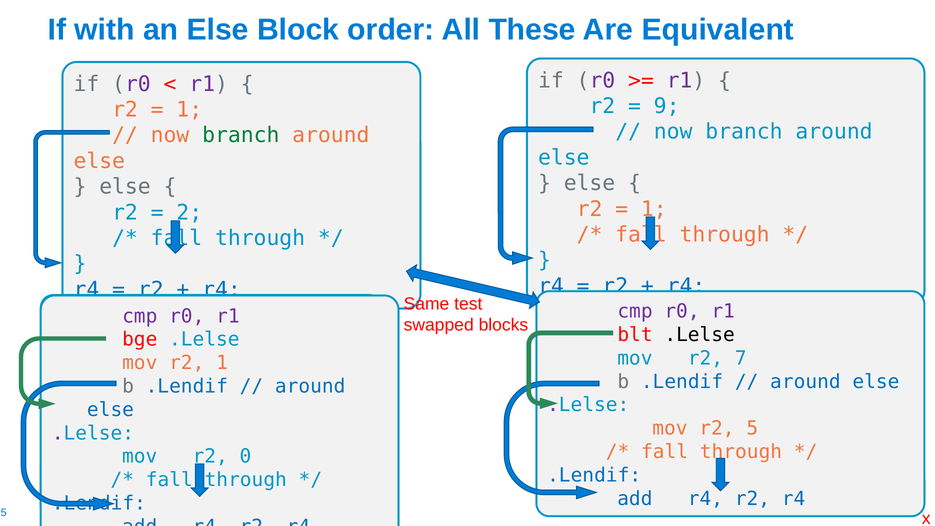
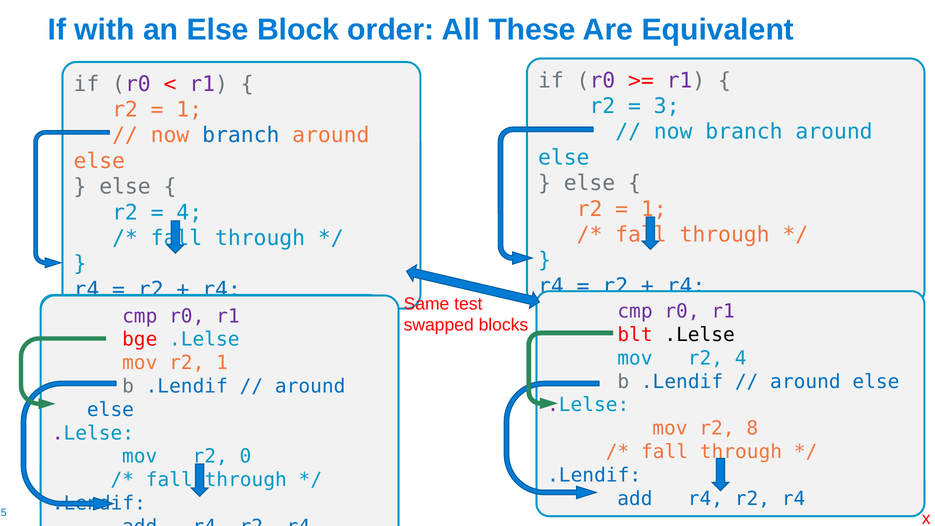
9: 9 -> 3 (667, 106)
branch colour: green -> blue (241, 135)
2: 2 -> 4 (189, 212)
r2 7: 7 -> 4 (741, 358)
5: 5 -> 8 (752, 428)
